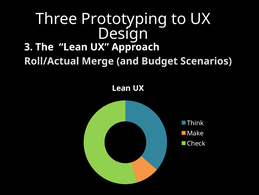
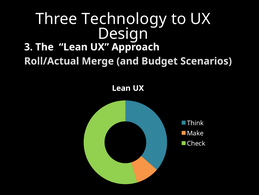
Prototyping: Prototyping -> Technology (124, 19)
